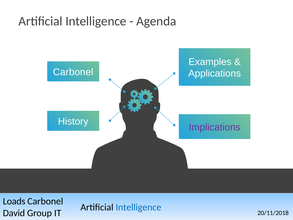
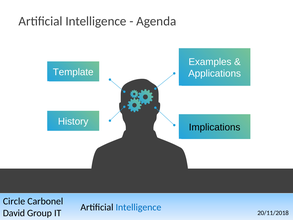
Carbonel: Carbonel -> Template (73, 72)
Implications colour: purple -> black (215, 127)
Loads: Loads -> Circle (14, 201)
